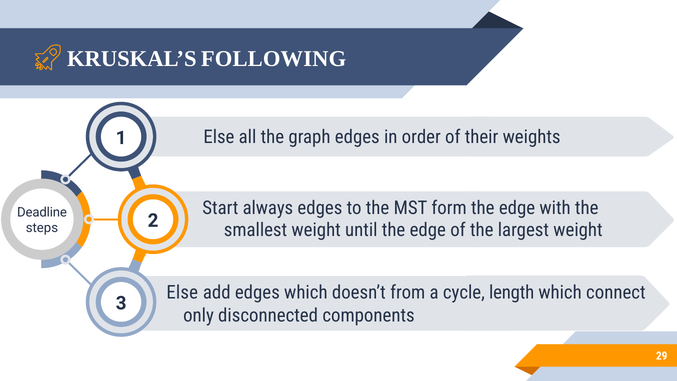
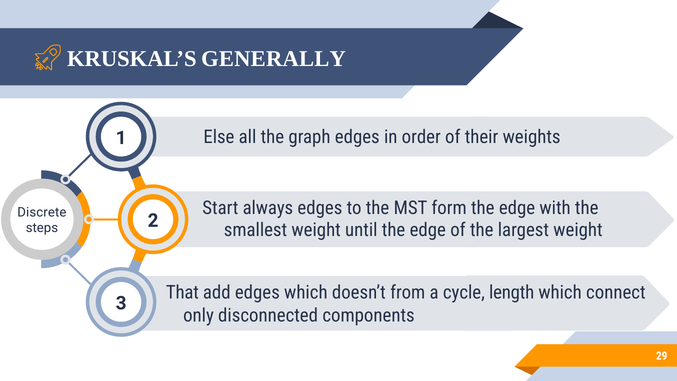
FOLLOWING: FOLLOWING -> GENERALLY (274, 59)
Deadline: Deadline -> Discrete (42, 212)
Else: Else -> That (182, 293)
